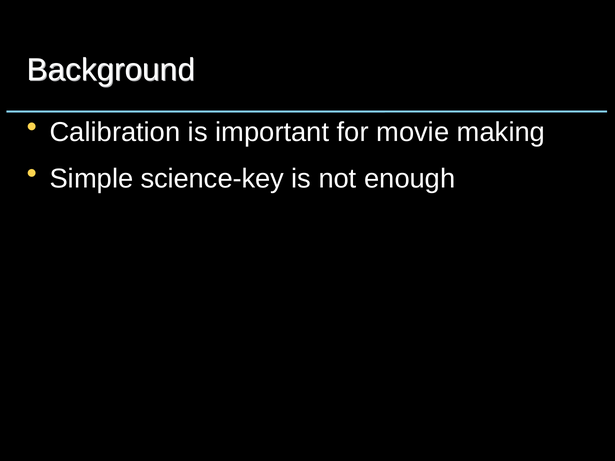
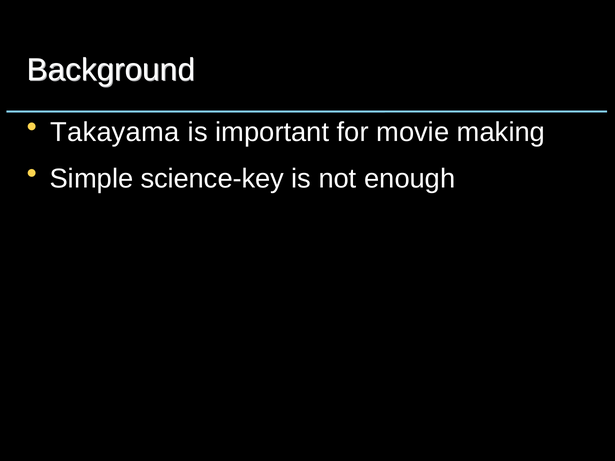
Calibration: Calibration -> Takayama (115, 132)
